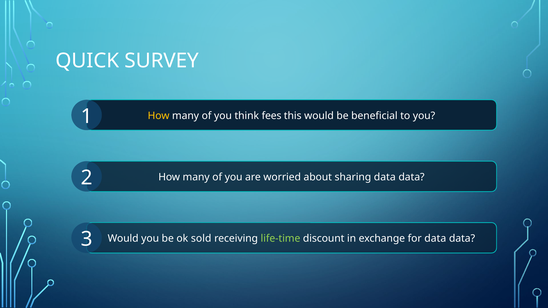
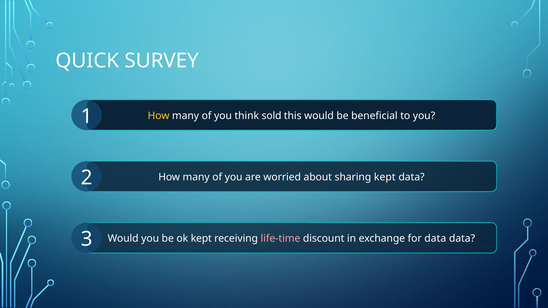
fees: fees -> sold (272, 116)
sharing data: data -> kept (385, 177)
ok sold: sold -> kept (201, 239)
life-time colour: light green -> pink (280, 239)
